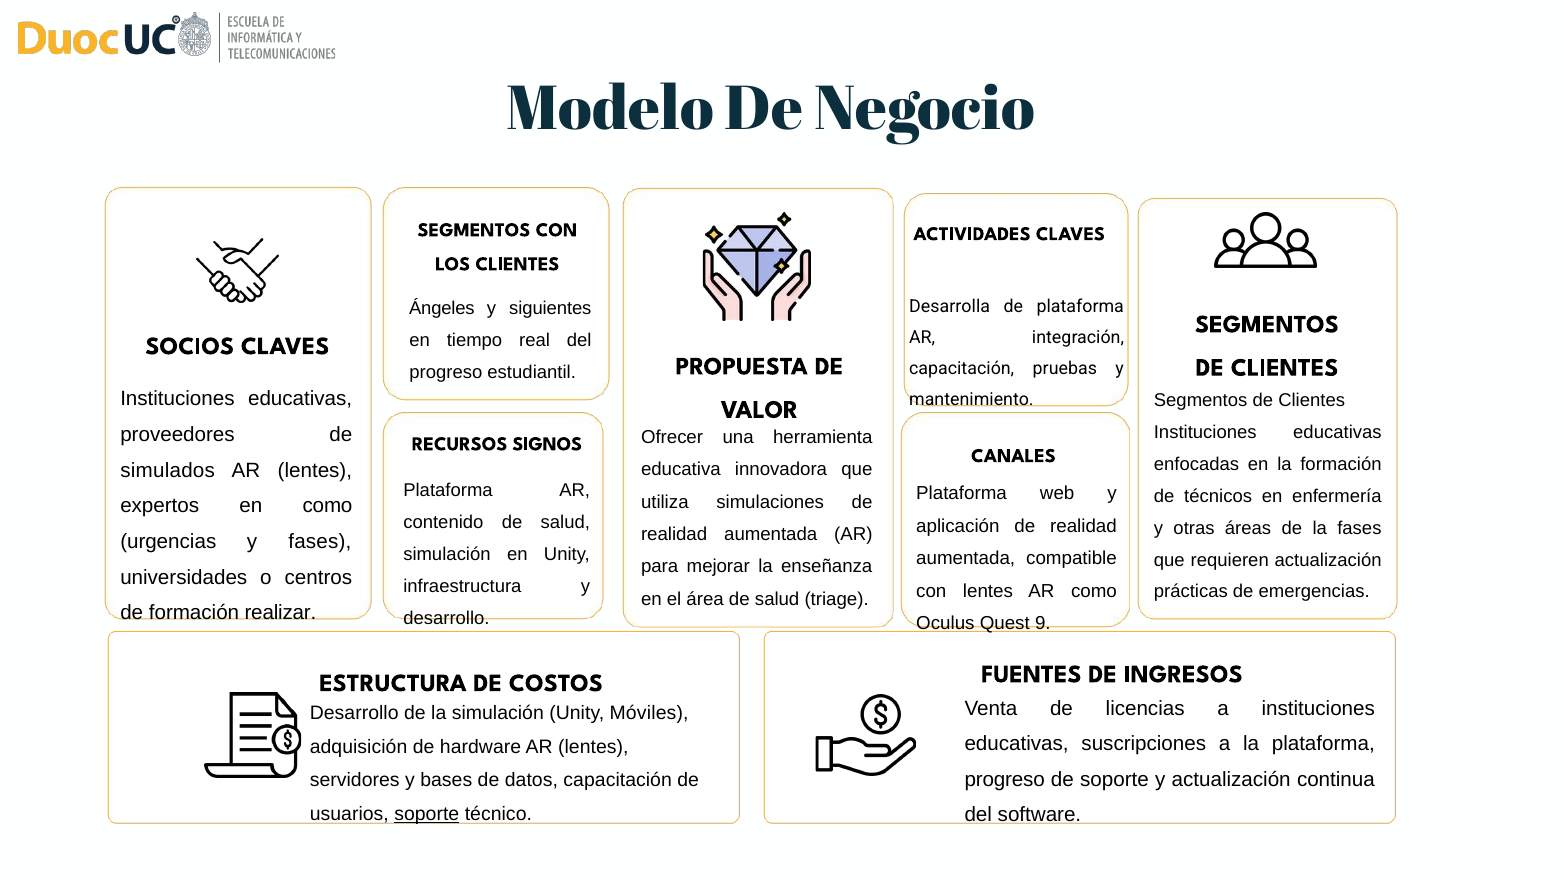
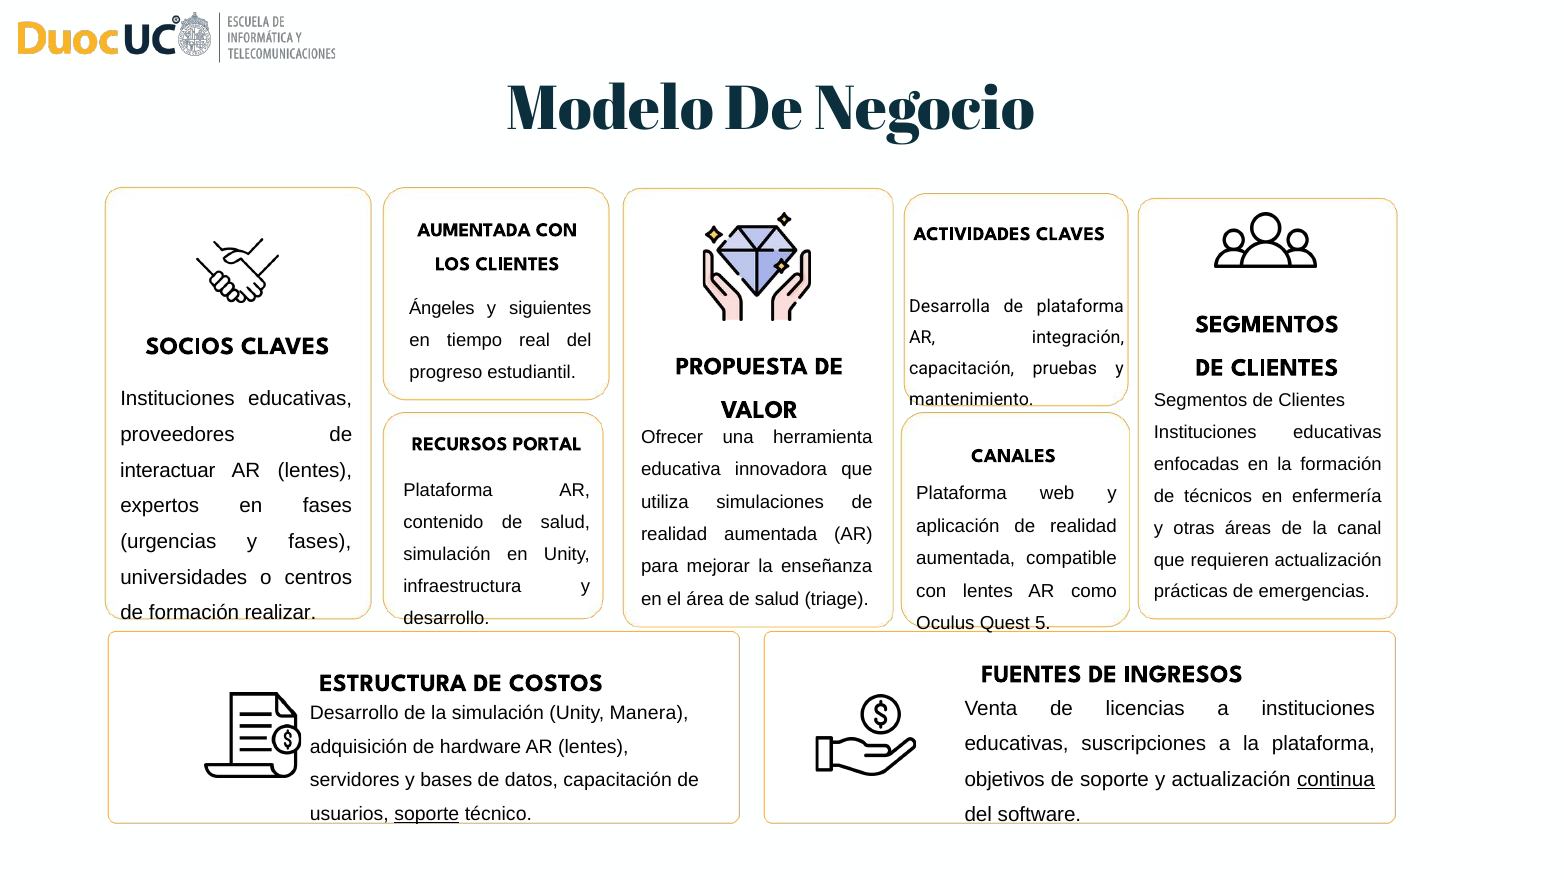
SEGMENTOS: SEGMENTOS -> AUMENTADA (474, 230)
SIGNOS: SIGNOS -> PORTAL (547, 444)
simulados: simulados -> interactuar (168, 470)
en como: como -> fases (327, 506)
la fases: fases -> canal (1359, 528)
9: 9 -> 5 (1043, 623)
Móviles: Móviles -> Manera (649, 713)
progreso: progreso -> objetivos (1005, 779)
continua underline: none -> present (1336, 779)
